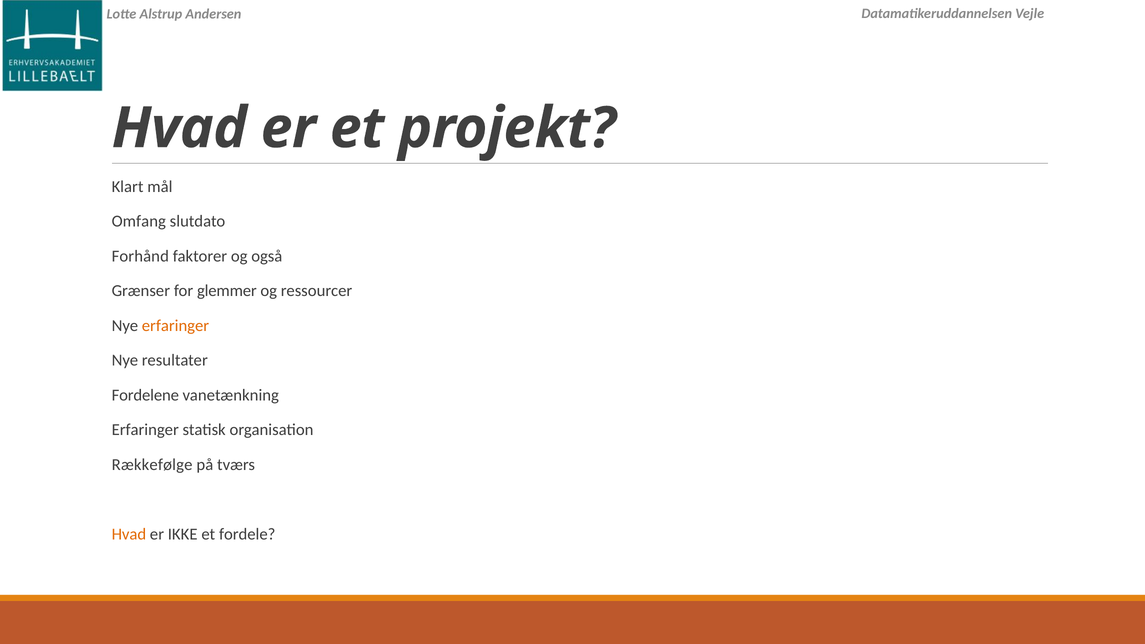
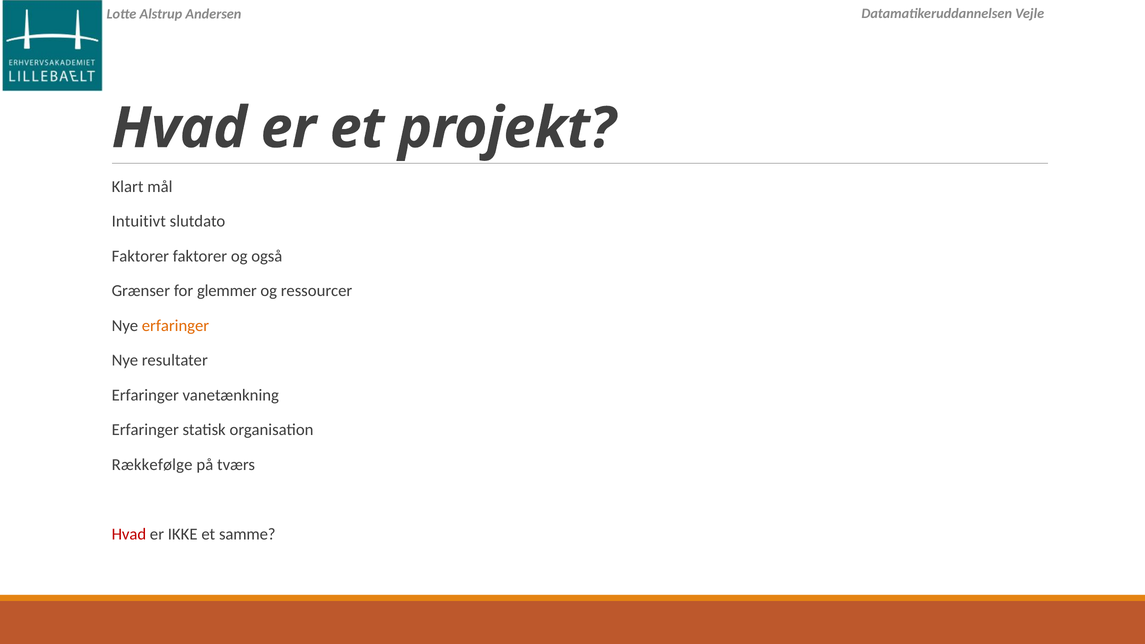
Omfang: Omfang -> Intuitivt (139, 221)
Forhånd: Forhånd -> Faktorer (140, 256)
Fordelene: Fordelene -> Erfaringer (145, 395)
Hvad colour: orange -> red (129, 534)
fordele: fordele -> samme (247, 534)
